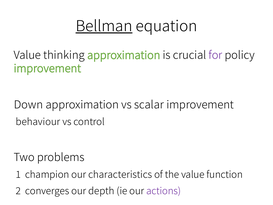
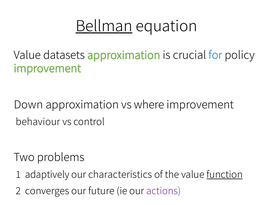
thinking: thinking -> datasets (64, 55)
for colour: purple -> blue (215, 55)
scalar: scalar -> where (149, 105)
champion: champion -> adaptively (47, 174)
function underline: none -> present (225, 174)
depth: depth -> future (101, 191)
